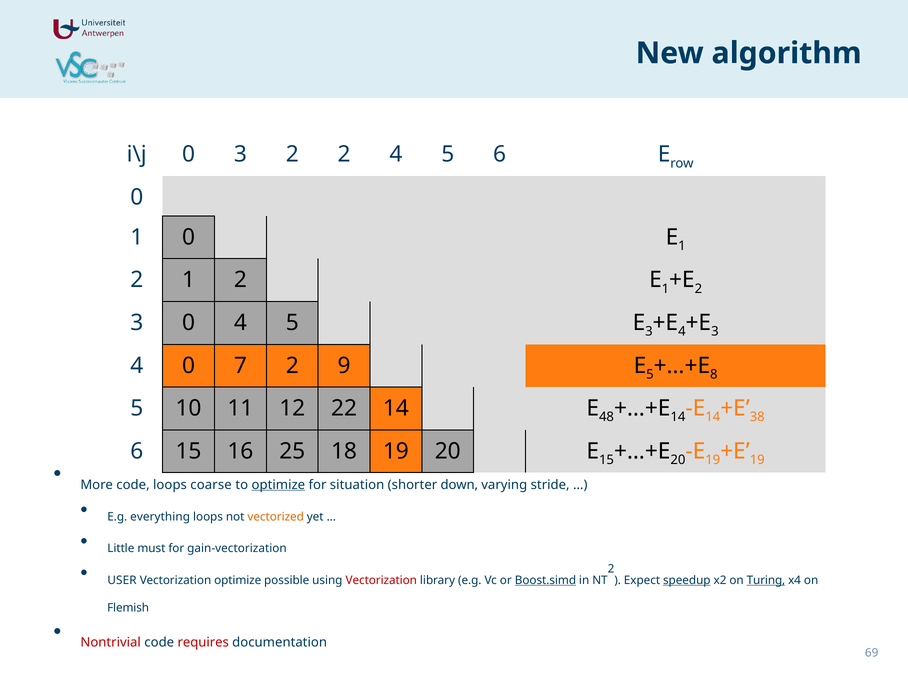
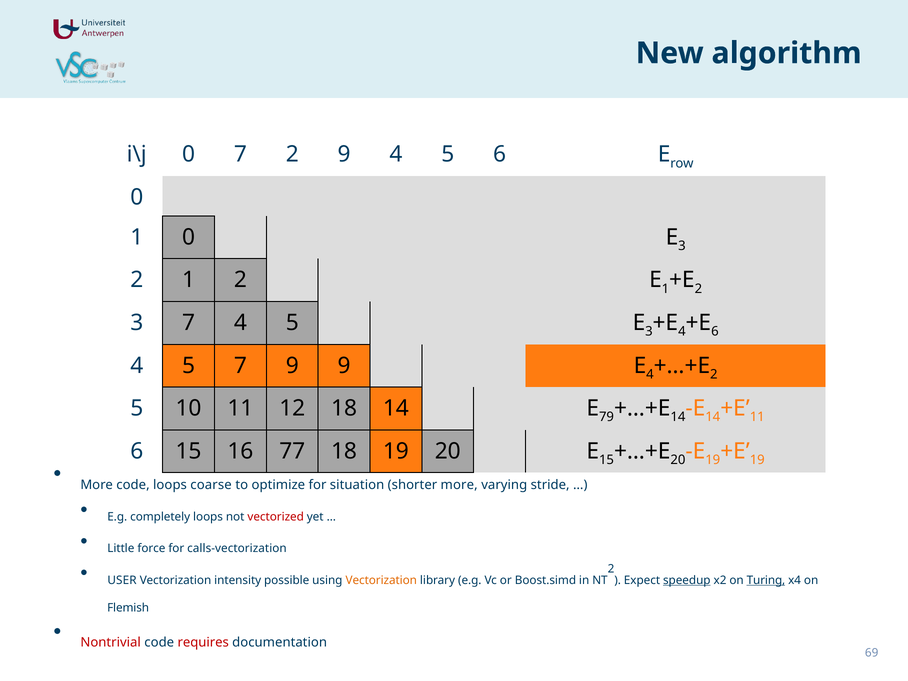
0 3: 3 -> 7 (240, 154)
2 2: 2 -> 9 (344, 154)
1: 1 -> 3 (682, 246)
3 0: 0 -> 7 (189, 323)
3: 3 -> 6 (715, 332)
0: 0 -> 5 (189, 366)
7 2: 2 -> 9 (292, 366)
5: 5 -> 4 (650, 374)
8: 8 -> 2 (714, 374)
12 22: 22 -> 18 (344, 408)
48: 48 -> 79 (607, 417)
38: 38 -> 11 (757, 417)
25: 25 -> 77 (292, 451)
optimize underline: present -> none (278, 485)
shorter down: down -> more (459, 485)
everything: everything -> completely (160, 517)
vectorized colour: orange -> red (276, 517)
must: must -> force (151, 549)
gain-vectorization: gain-vectorization -> calls-vectorization (237, 549)
Vectorization optimize: optimize -> intensity (238, 580)
Vectorization colour: red -> orange (381, 580)
Boost.simd underline: present -> none (545, 580)
